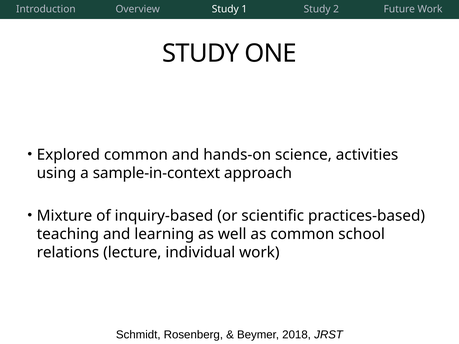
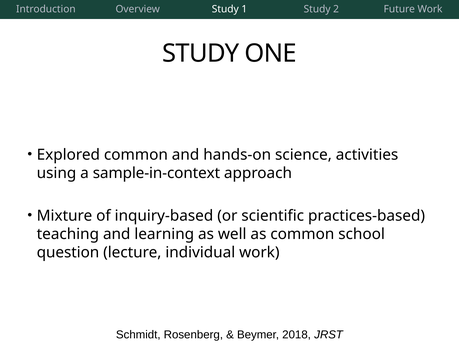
relations: relations -> question (68, 253)
